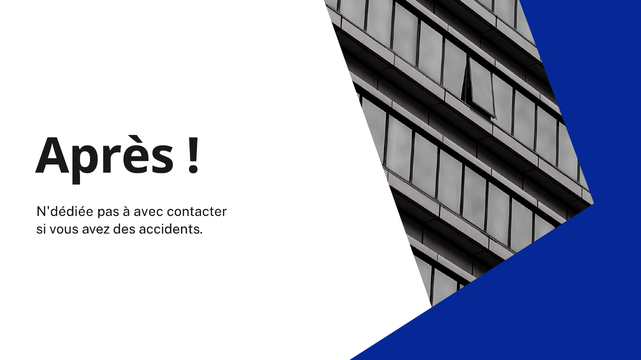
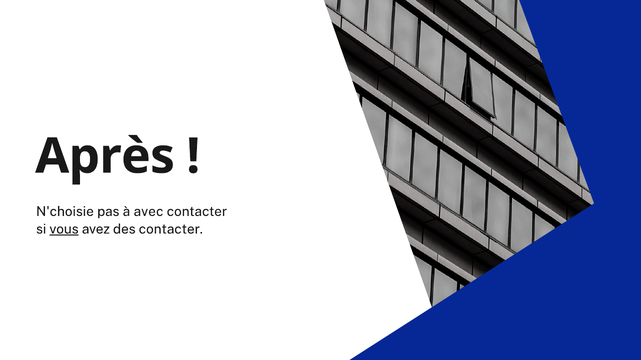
N'dédiée: N'dédiée -> N'choisie (65, 212)
vous underline: none -> present (64, 229)
des accidents: accidents -> contacter (171, 229)
